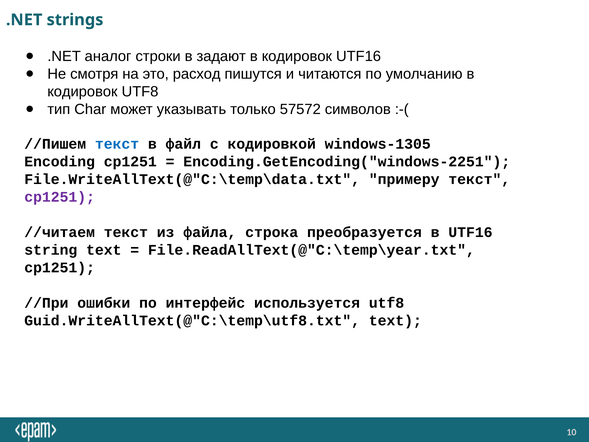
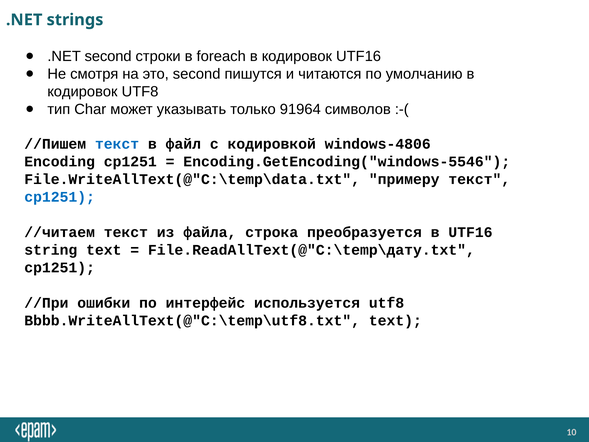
.NET аналог: аналог -> second (108, 56)
задают: задают -> foreach (221, 56)
это расход: расход -> second (197, 74)
57572: 57572 -> 91964 (300, 109)
windows-1305: windows-1305 -> windows-4806 (378, 144)
Encoding.GetEncoding("windows-2251: Encoding.GetEncoding("windows-2251 -> Encoding.GetEncoding("windows-5546 (347, 162)
cp1251 colour: purple -> blue (60, 197)
File.ReadAllText(@"C:\temp\year.txt: File.ReadAllText(@"C:\temp\year.txt -> File.ReadAllText(@"C:\temp\дату.txt (311, 250)
Guid.WriteAllText(@"C:\temp\utf8.txt: Guid.WriteAllText(@"C:\temp\utf8.txt -> Bbbb.WriteAllText(@"C:\temp\utf8.txt (192, 321)
